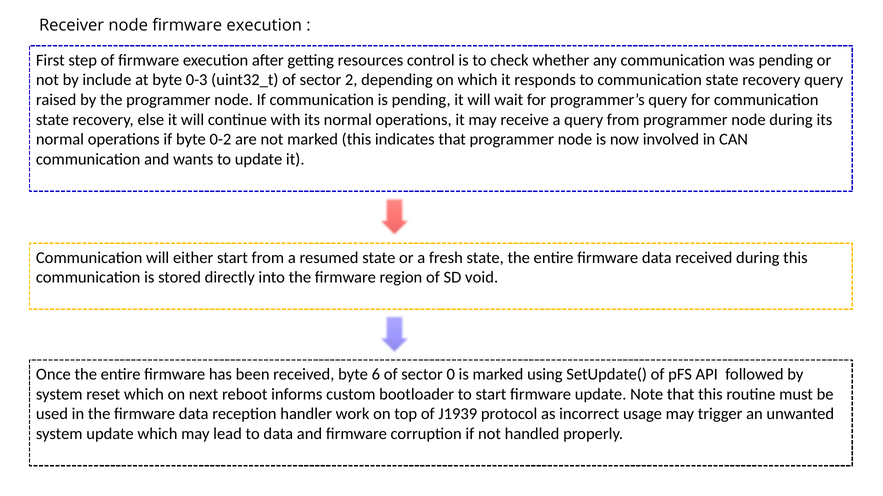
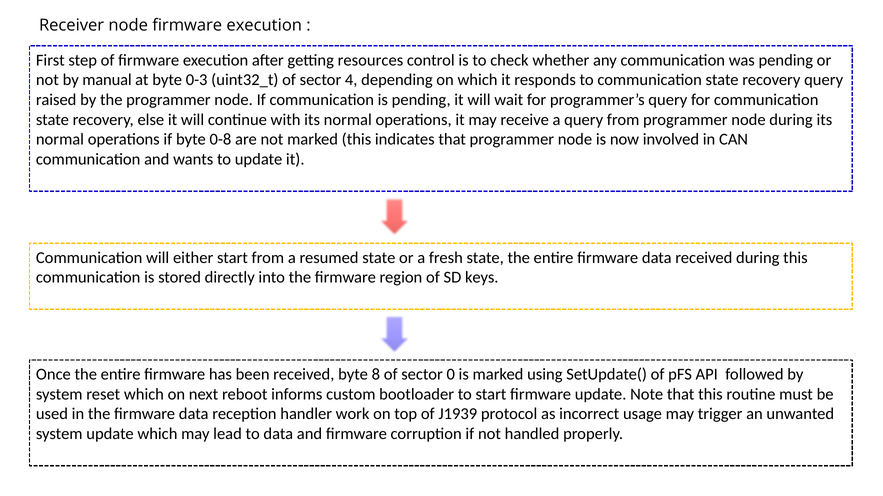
include: include -> manual (107, 80)
2: 2 -> 4 (351, 80)
0-2: 0-2 -> 0-8 (220, 140)
void: void -> keys (482, 278)
6: 6 -> 8 (376, 375)
